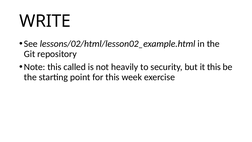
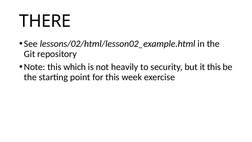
WRITE: WRITE -> THERE (45, 21)
called: called -> which (75, 67)
